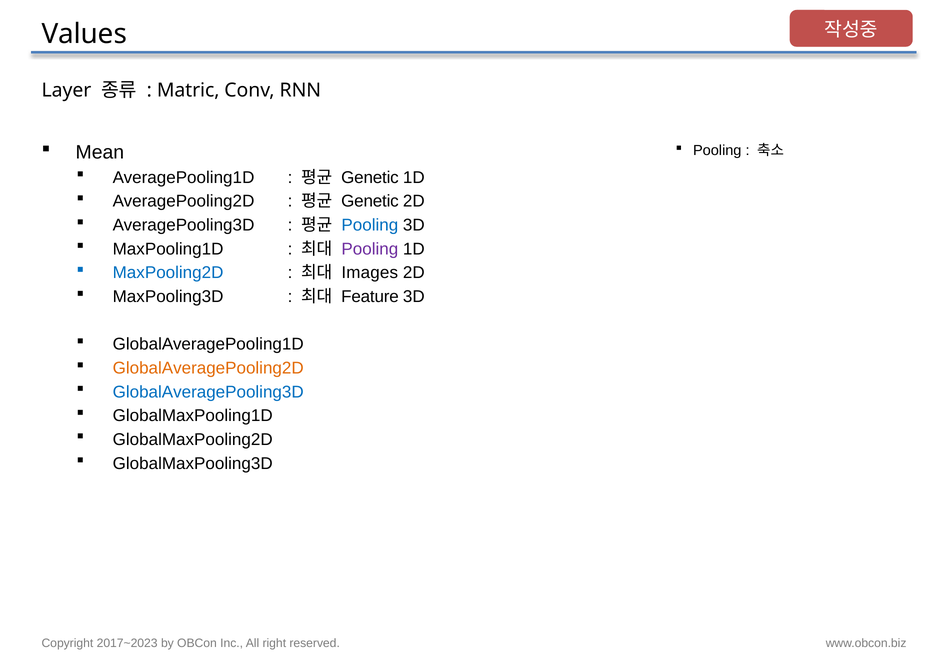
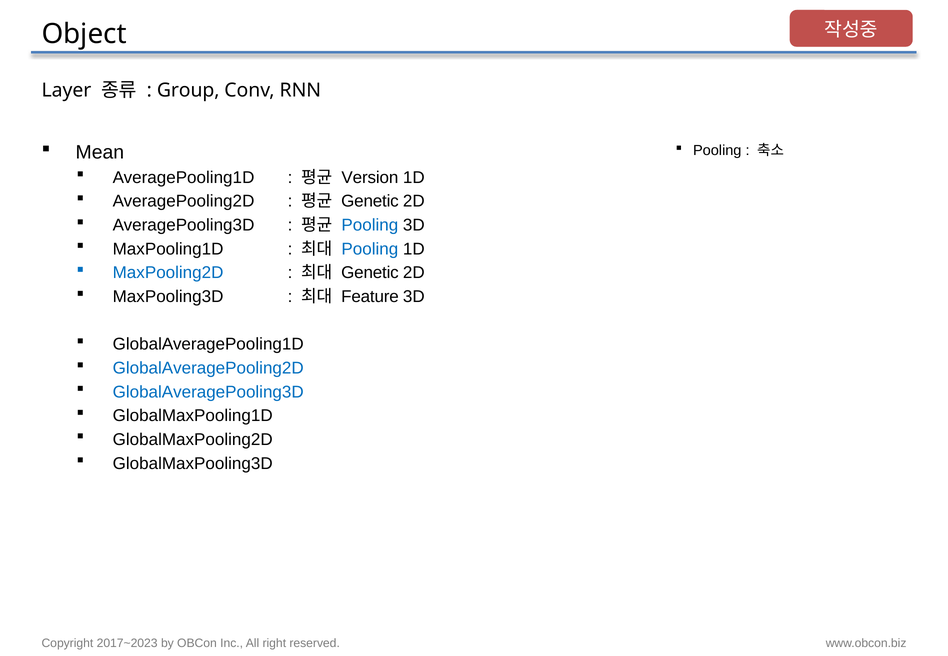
Values: Values -> Object (84, 34)
Matric: Matric -> Group (188, 91)
Genetic: Genetic -> Version (370, 178)
Pooling colour: purple -> blue (370, 249)
Images: Images -> Genetic (370, 273)
GlobalAveragePooling2D colour: orange -> blue (208, 368)
